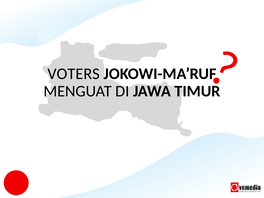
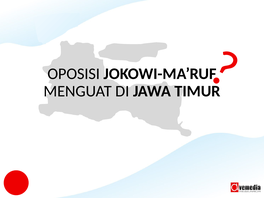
VOTERS: VOTERS -> OPOSISI (74, 74)
